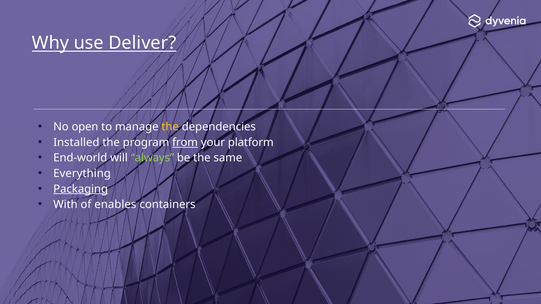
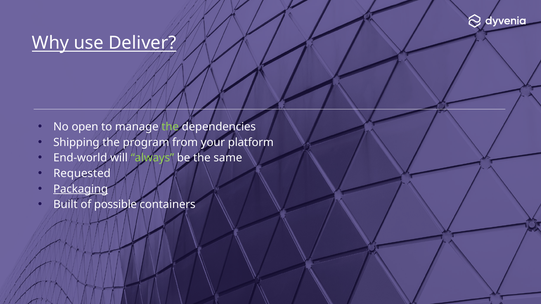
the colour: yellow -> light green (170, 127)
Installed: Installed -> Shipping (76, 142)
from underline: present -> none (185, 142)
Everything: Everything -> Requested (82, 174)
With: With -> Built (65, 205)
enables: enables -> possible (115, 205)
